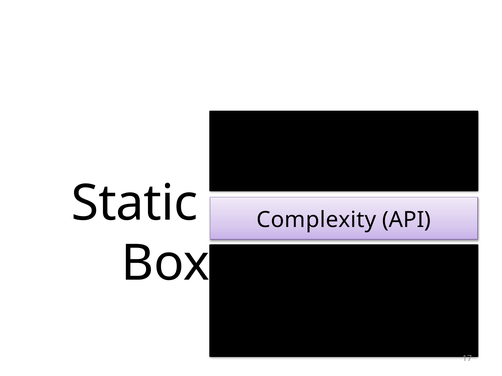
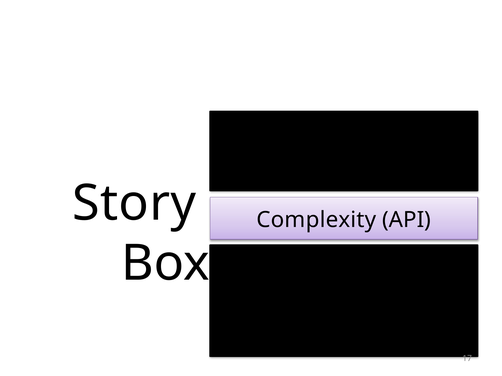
Static: Static -> Story (134, 203)
